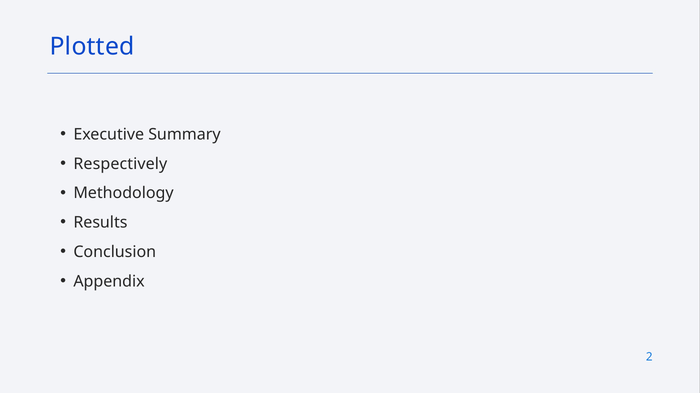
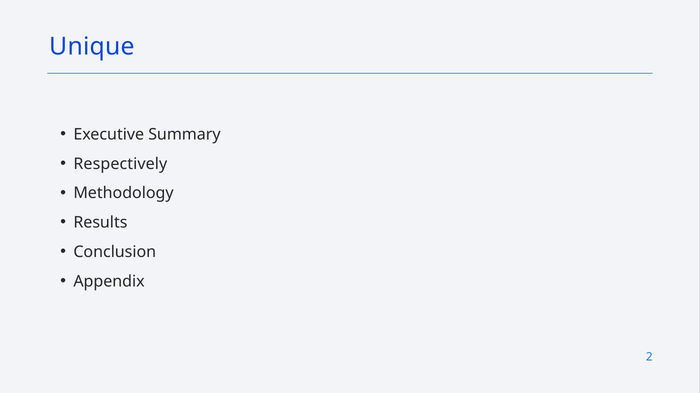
Plotted: Plotted -> Unique (92, 47)
